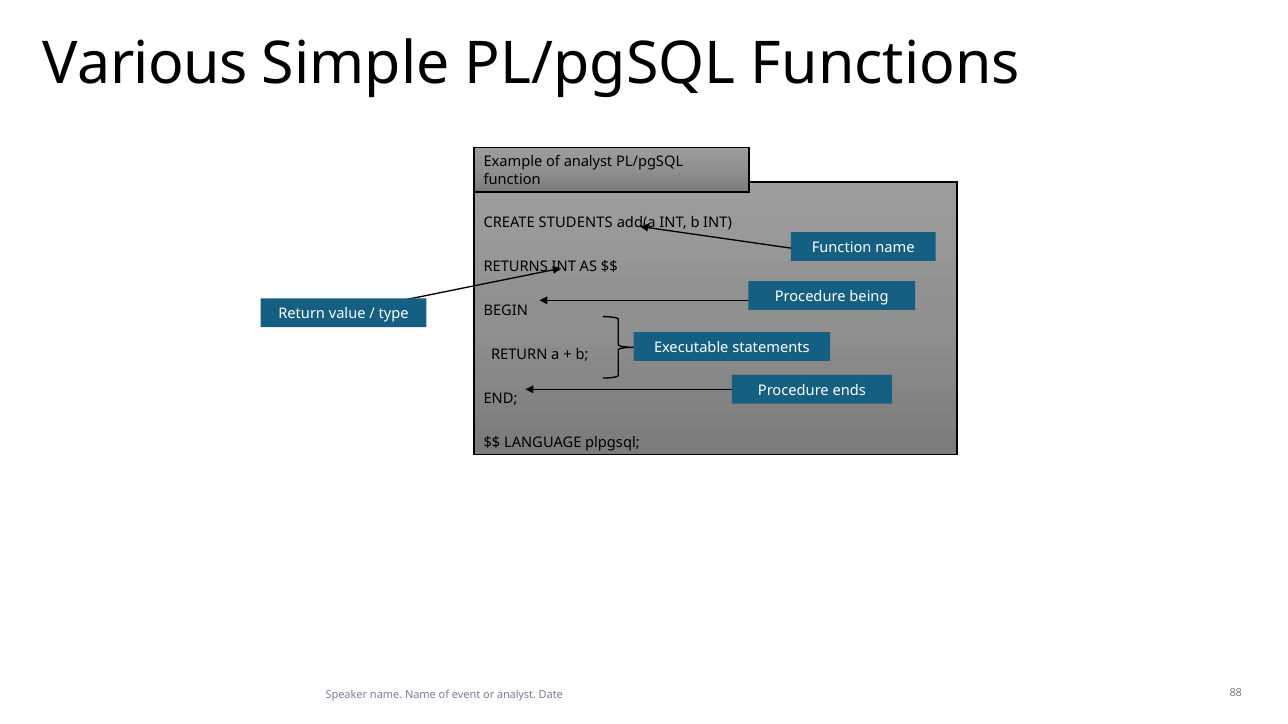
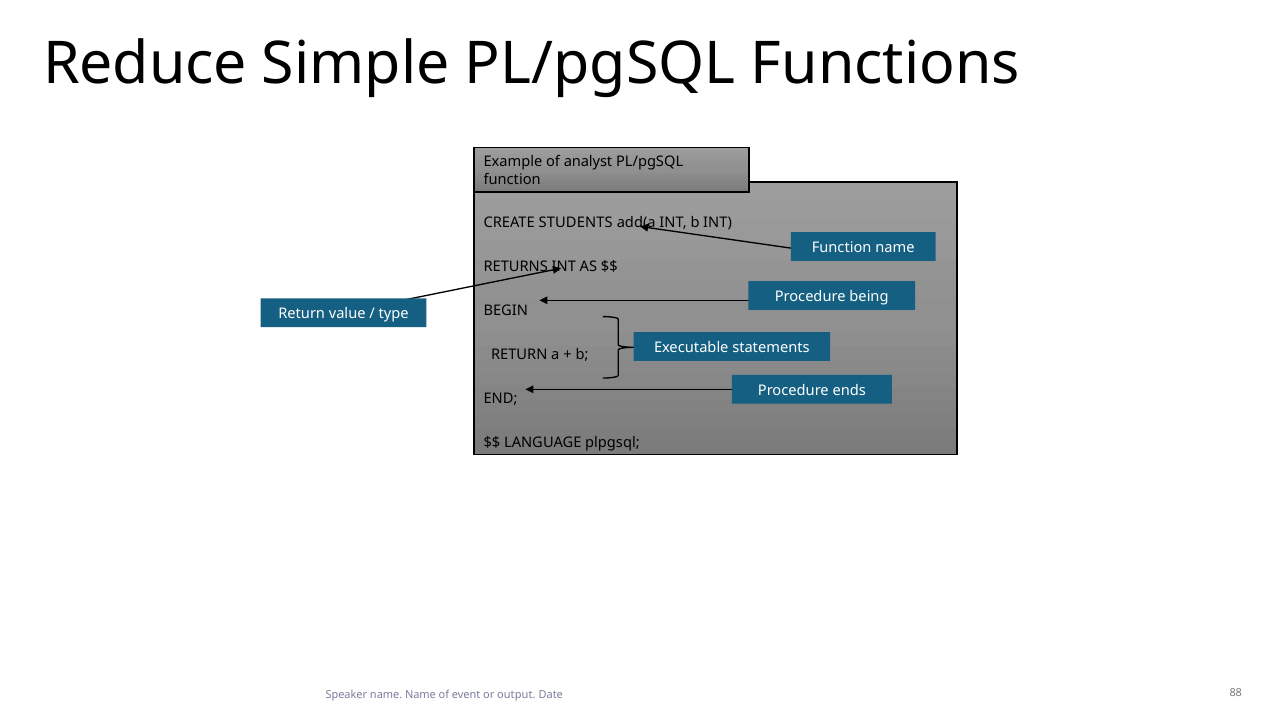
Various: Various -> Reduce (145, 64)
or analyst: analyst -> output (516, 695)
